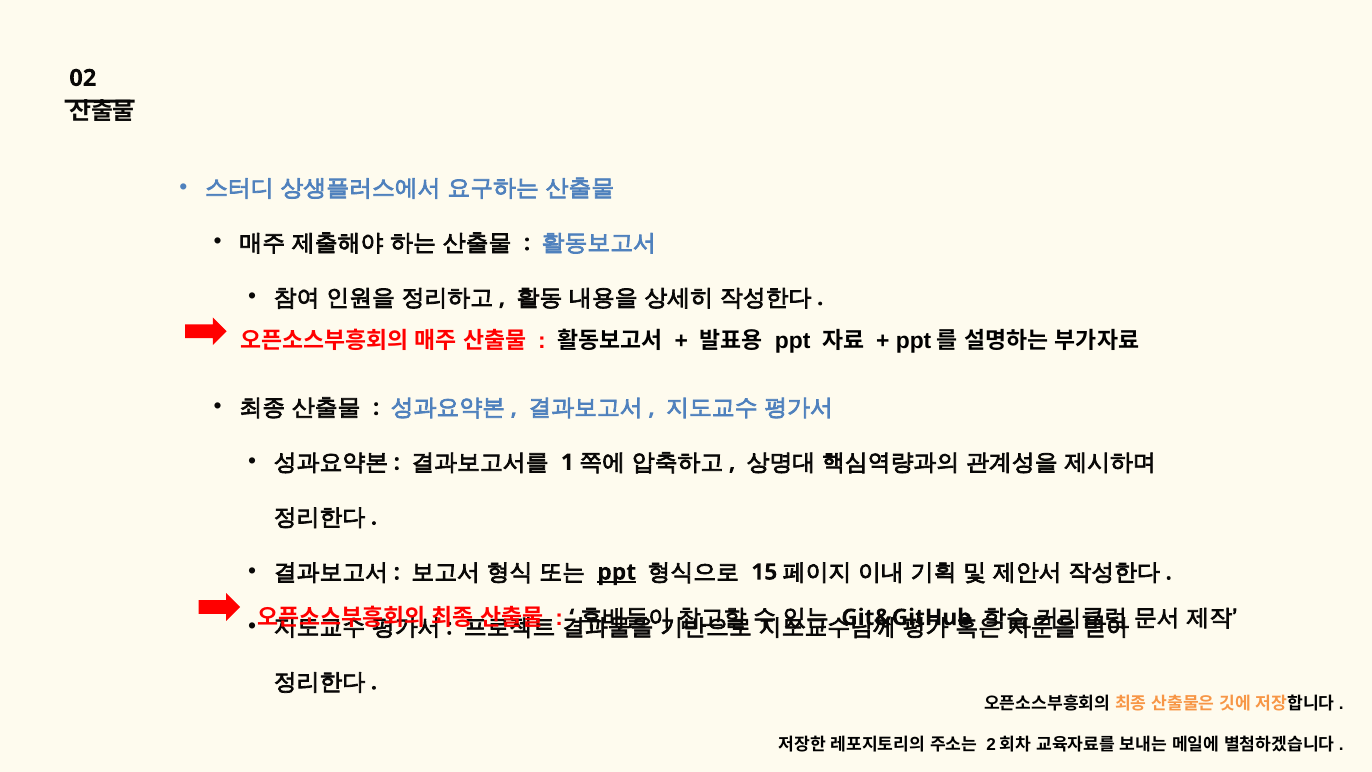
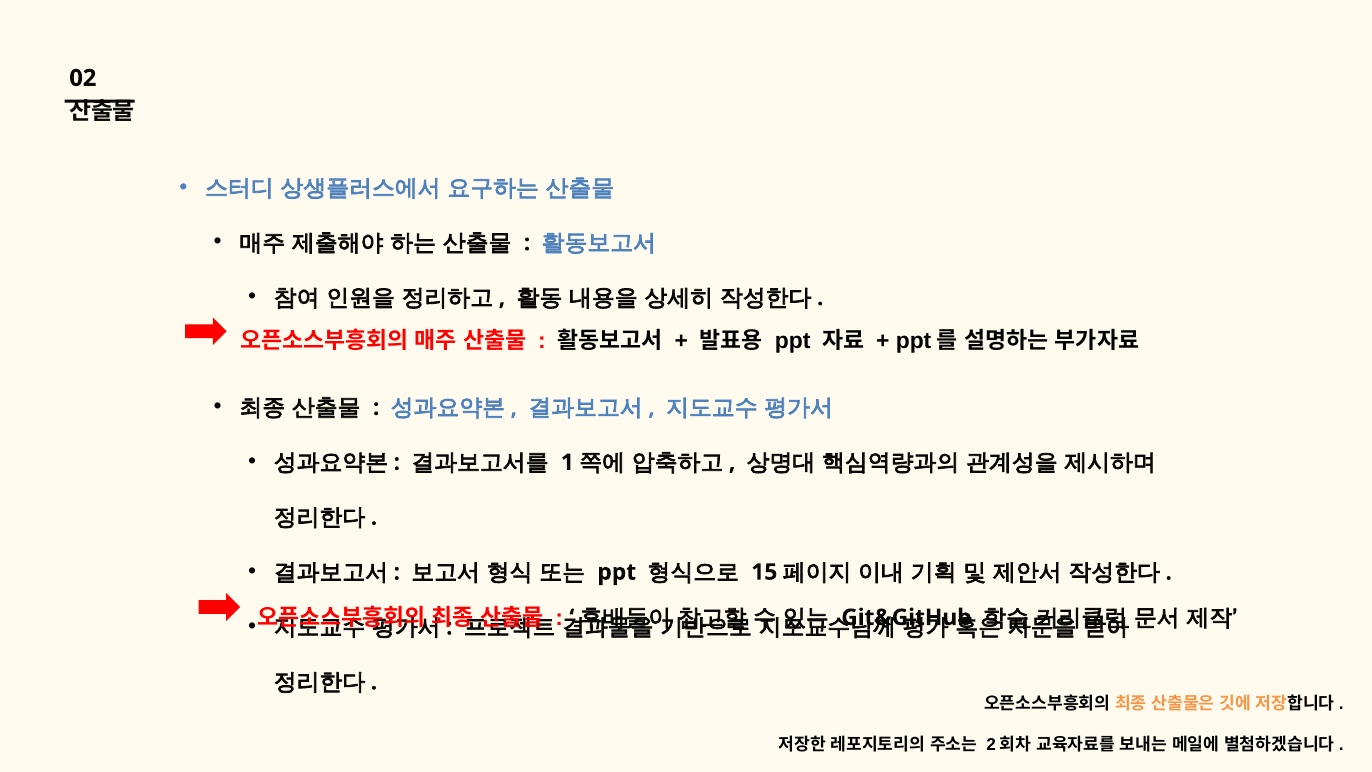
ppt underline: present -> none (617, 572)
